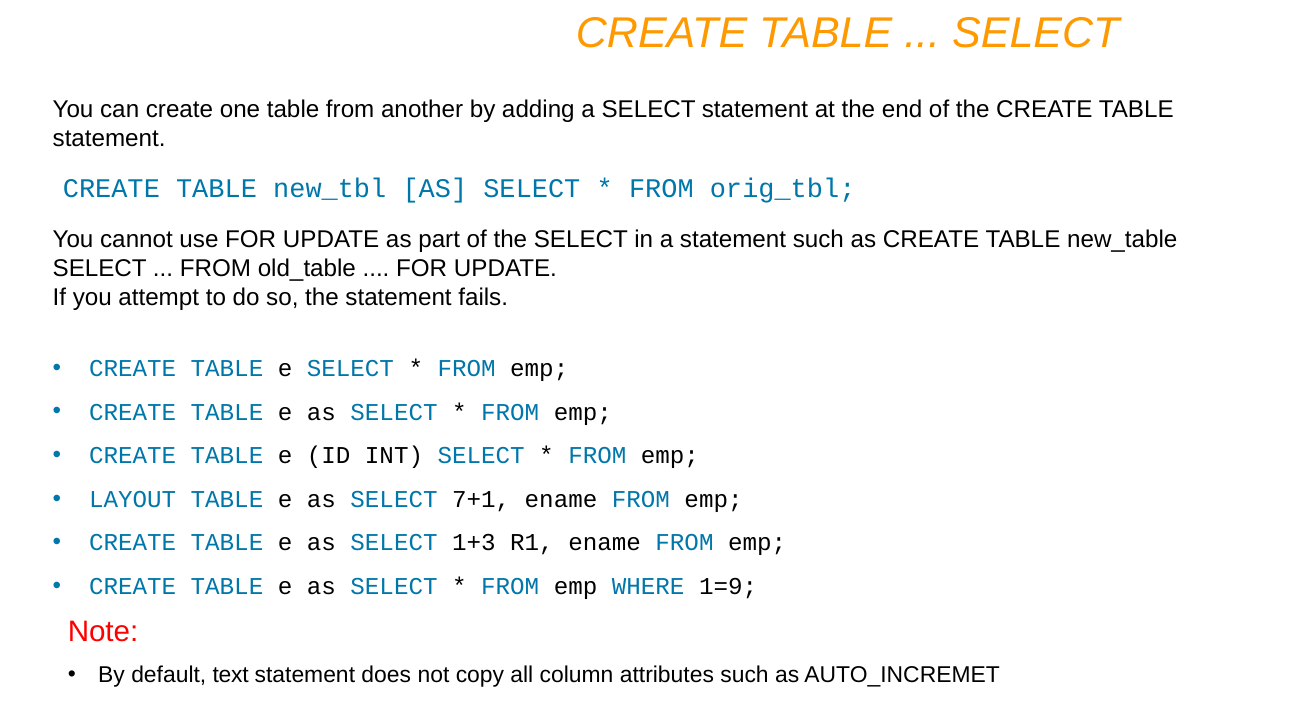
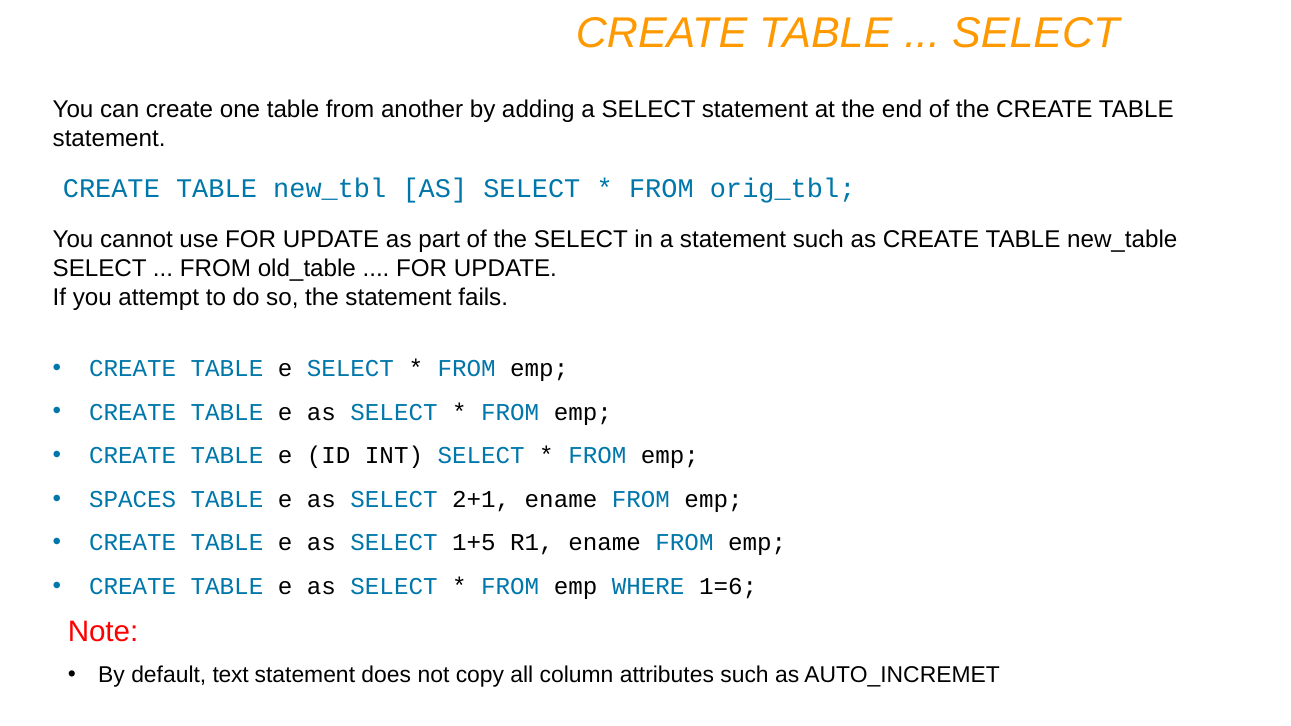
LAYOUT: LAYOUT -> SPACES (133, 499)
7+1: 7+1 -> 2+1 (481, 499)
1+3: 1+3 -> 1+5 (474, 543)
1=9: 1=9 -> 1=6 (728, 587)
